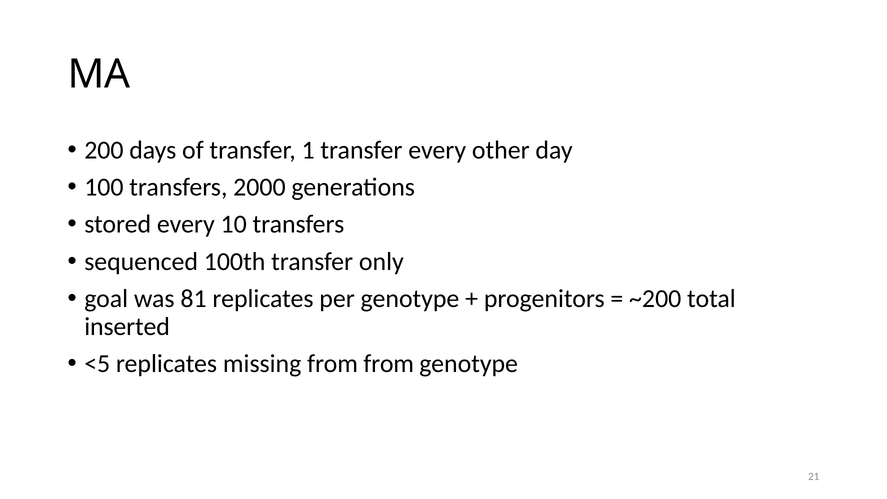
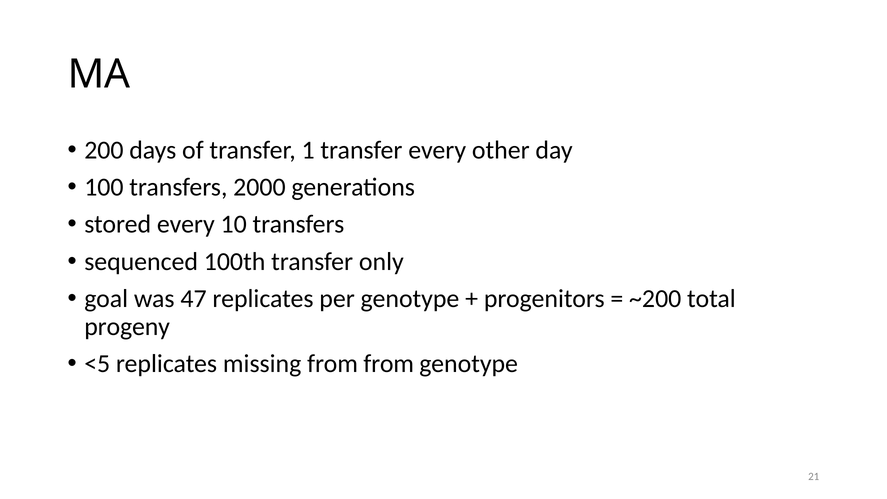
81: 81 -> 47 (194, 299)
inserted: inserted -> progeny (127, 327)
